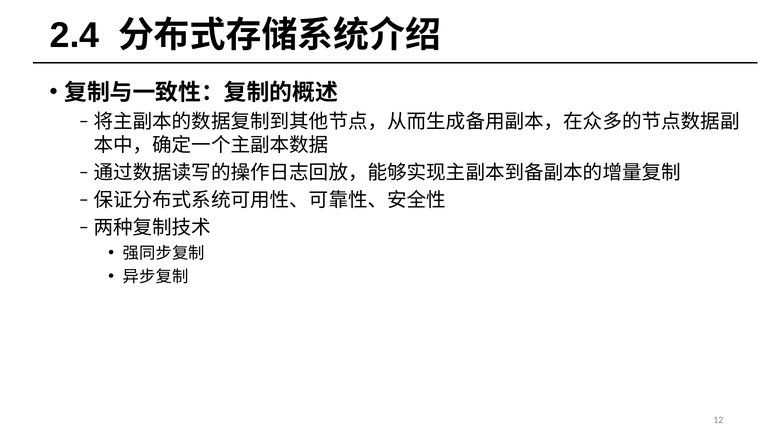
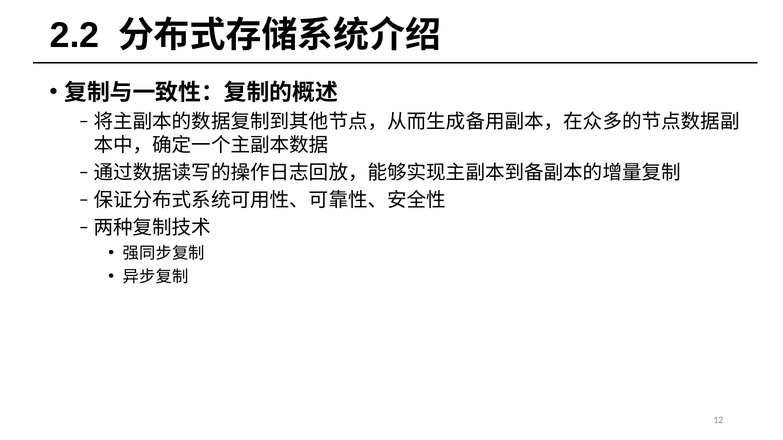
2.4: 2.4 -> 2.2 (74, 36)
